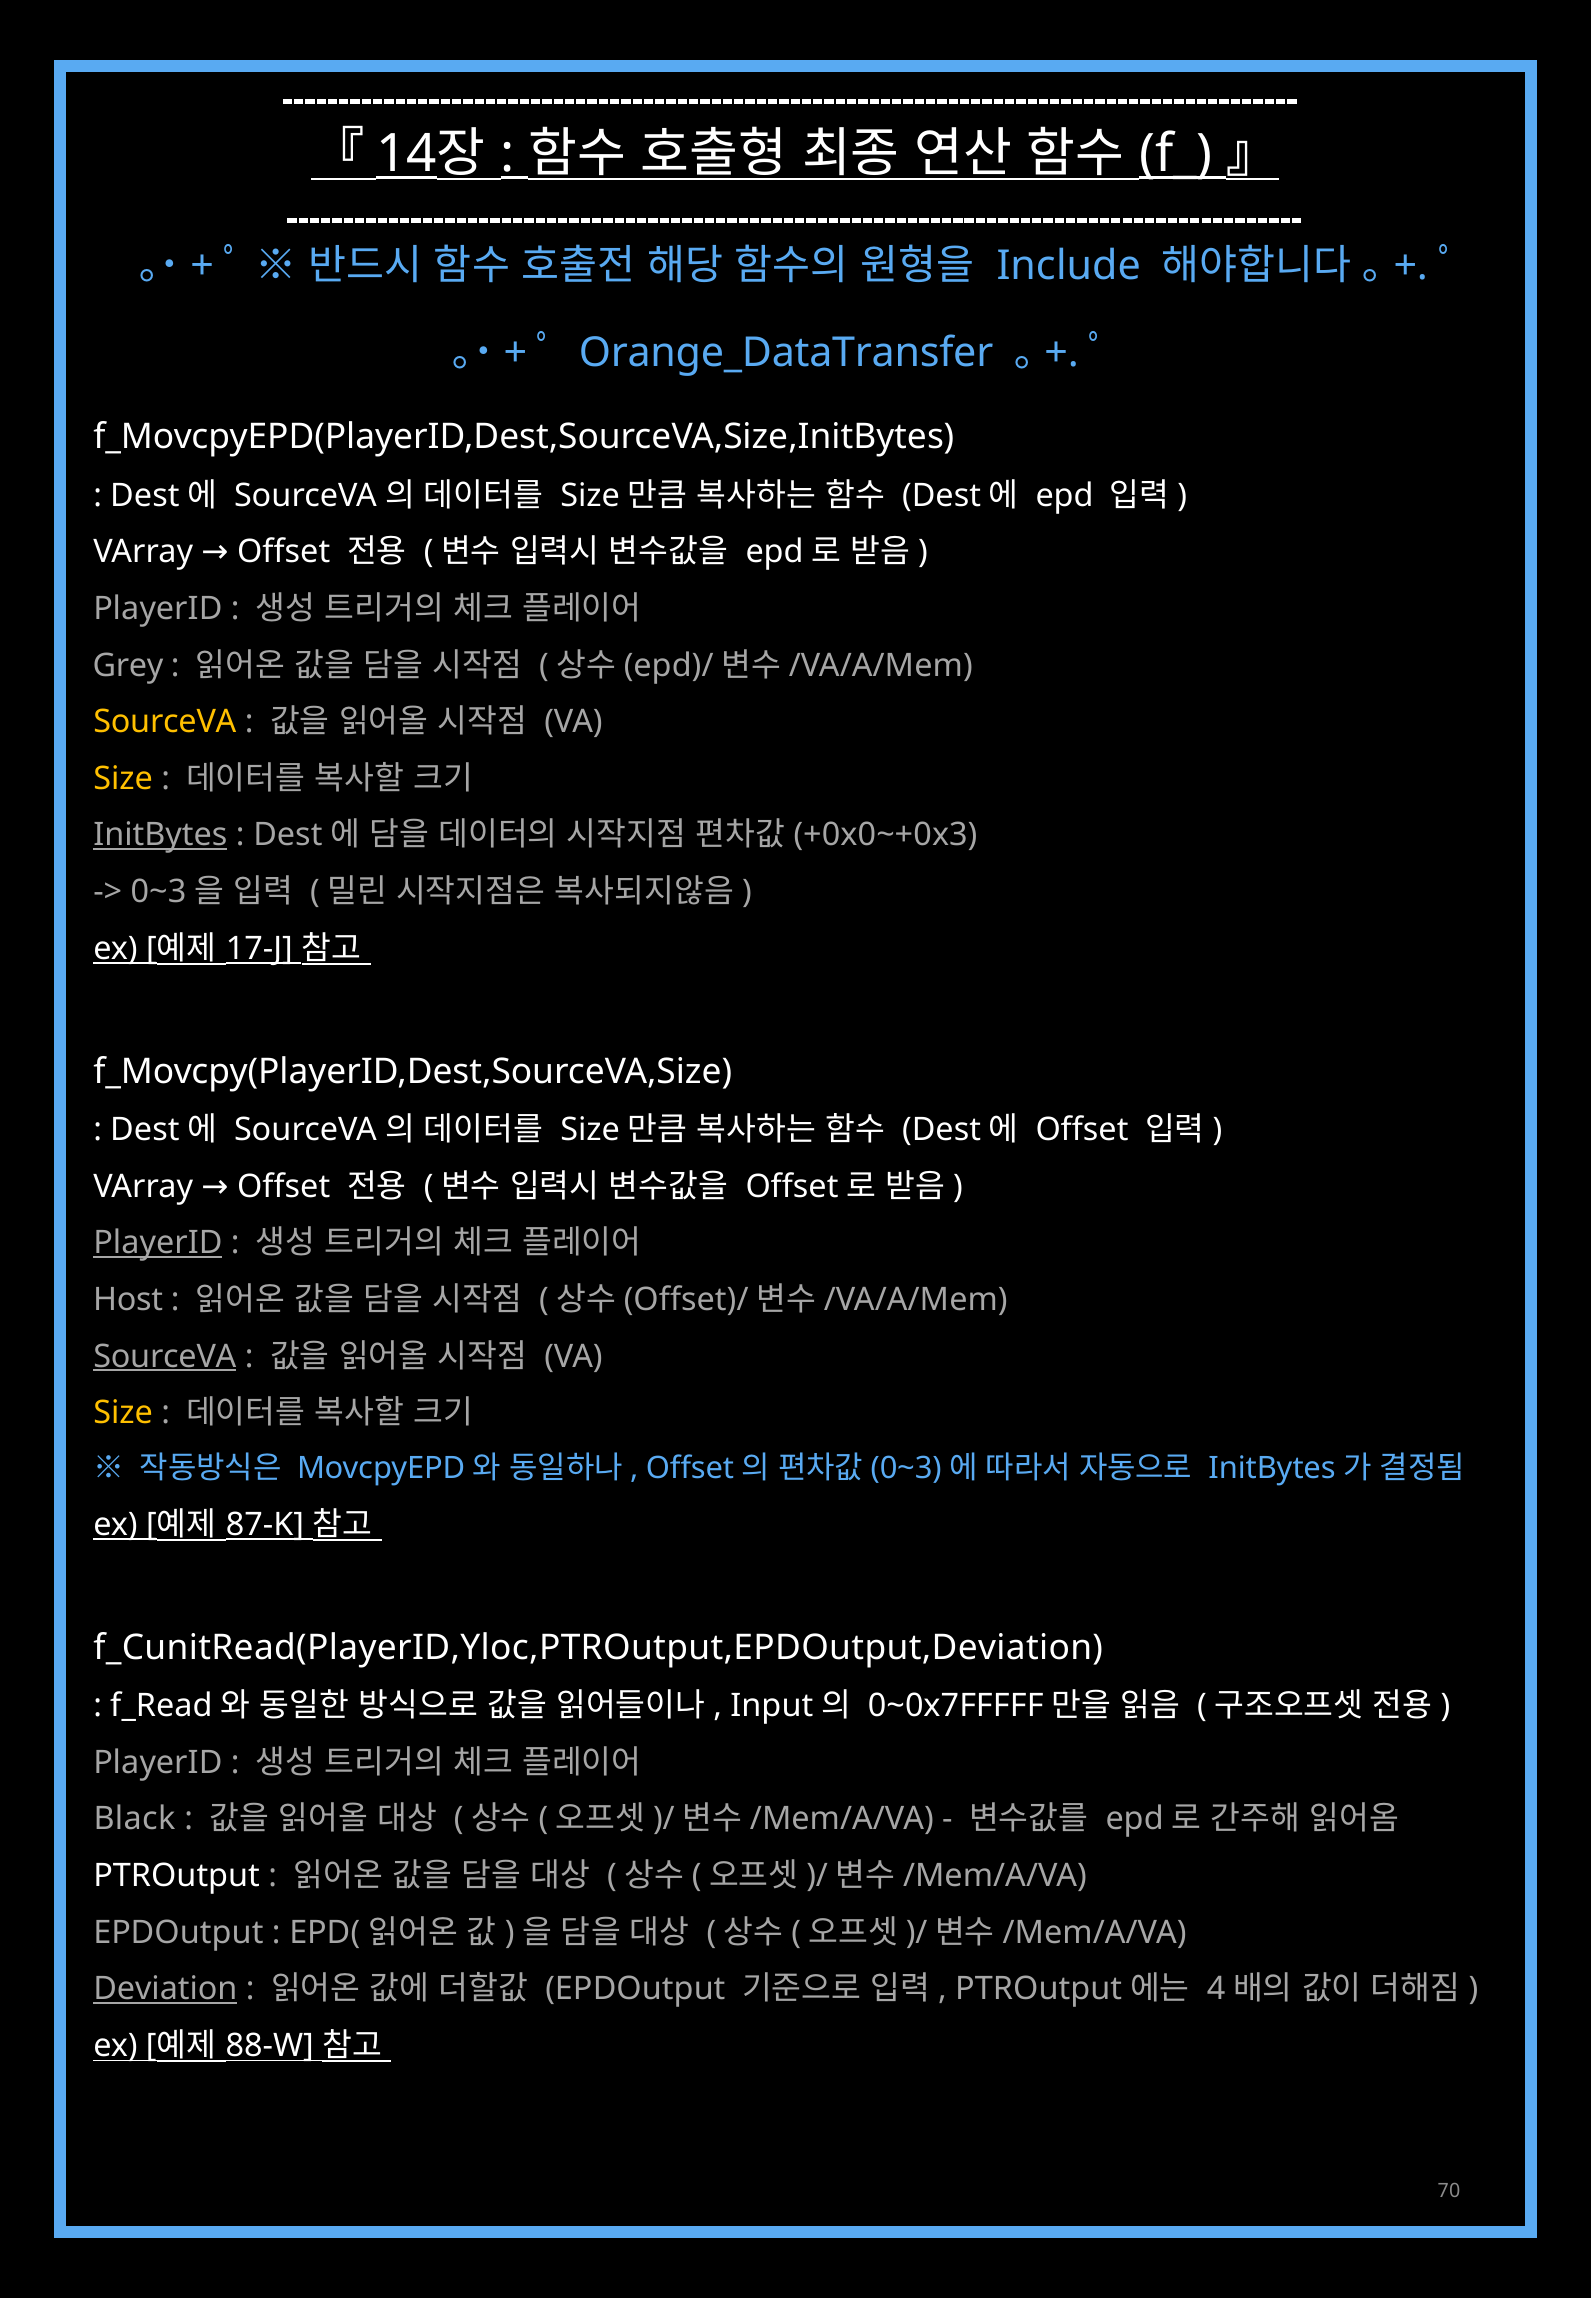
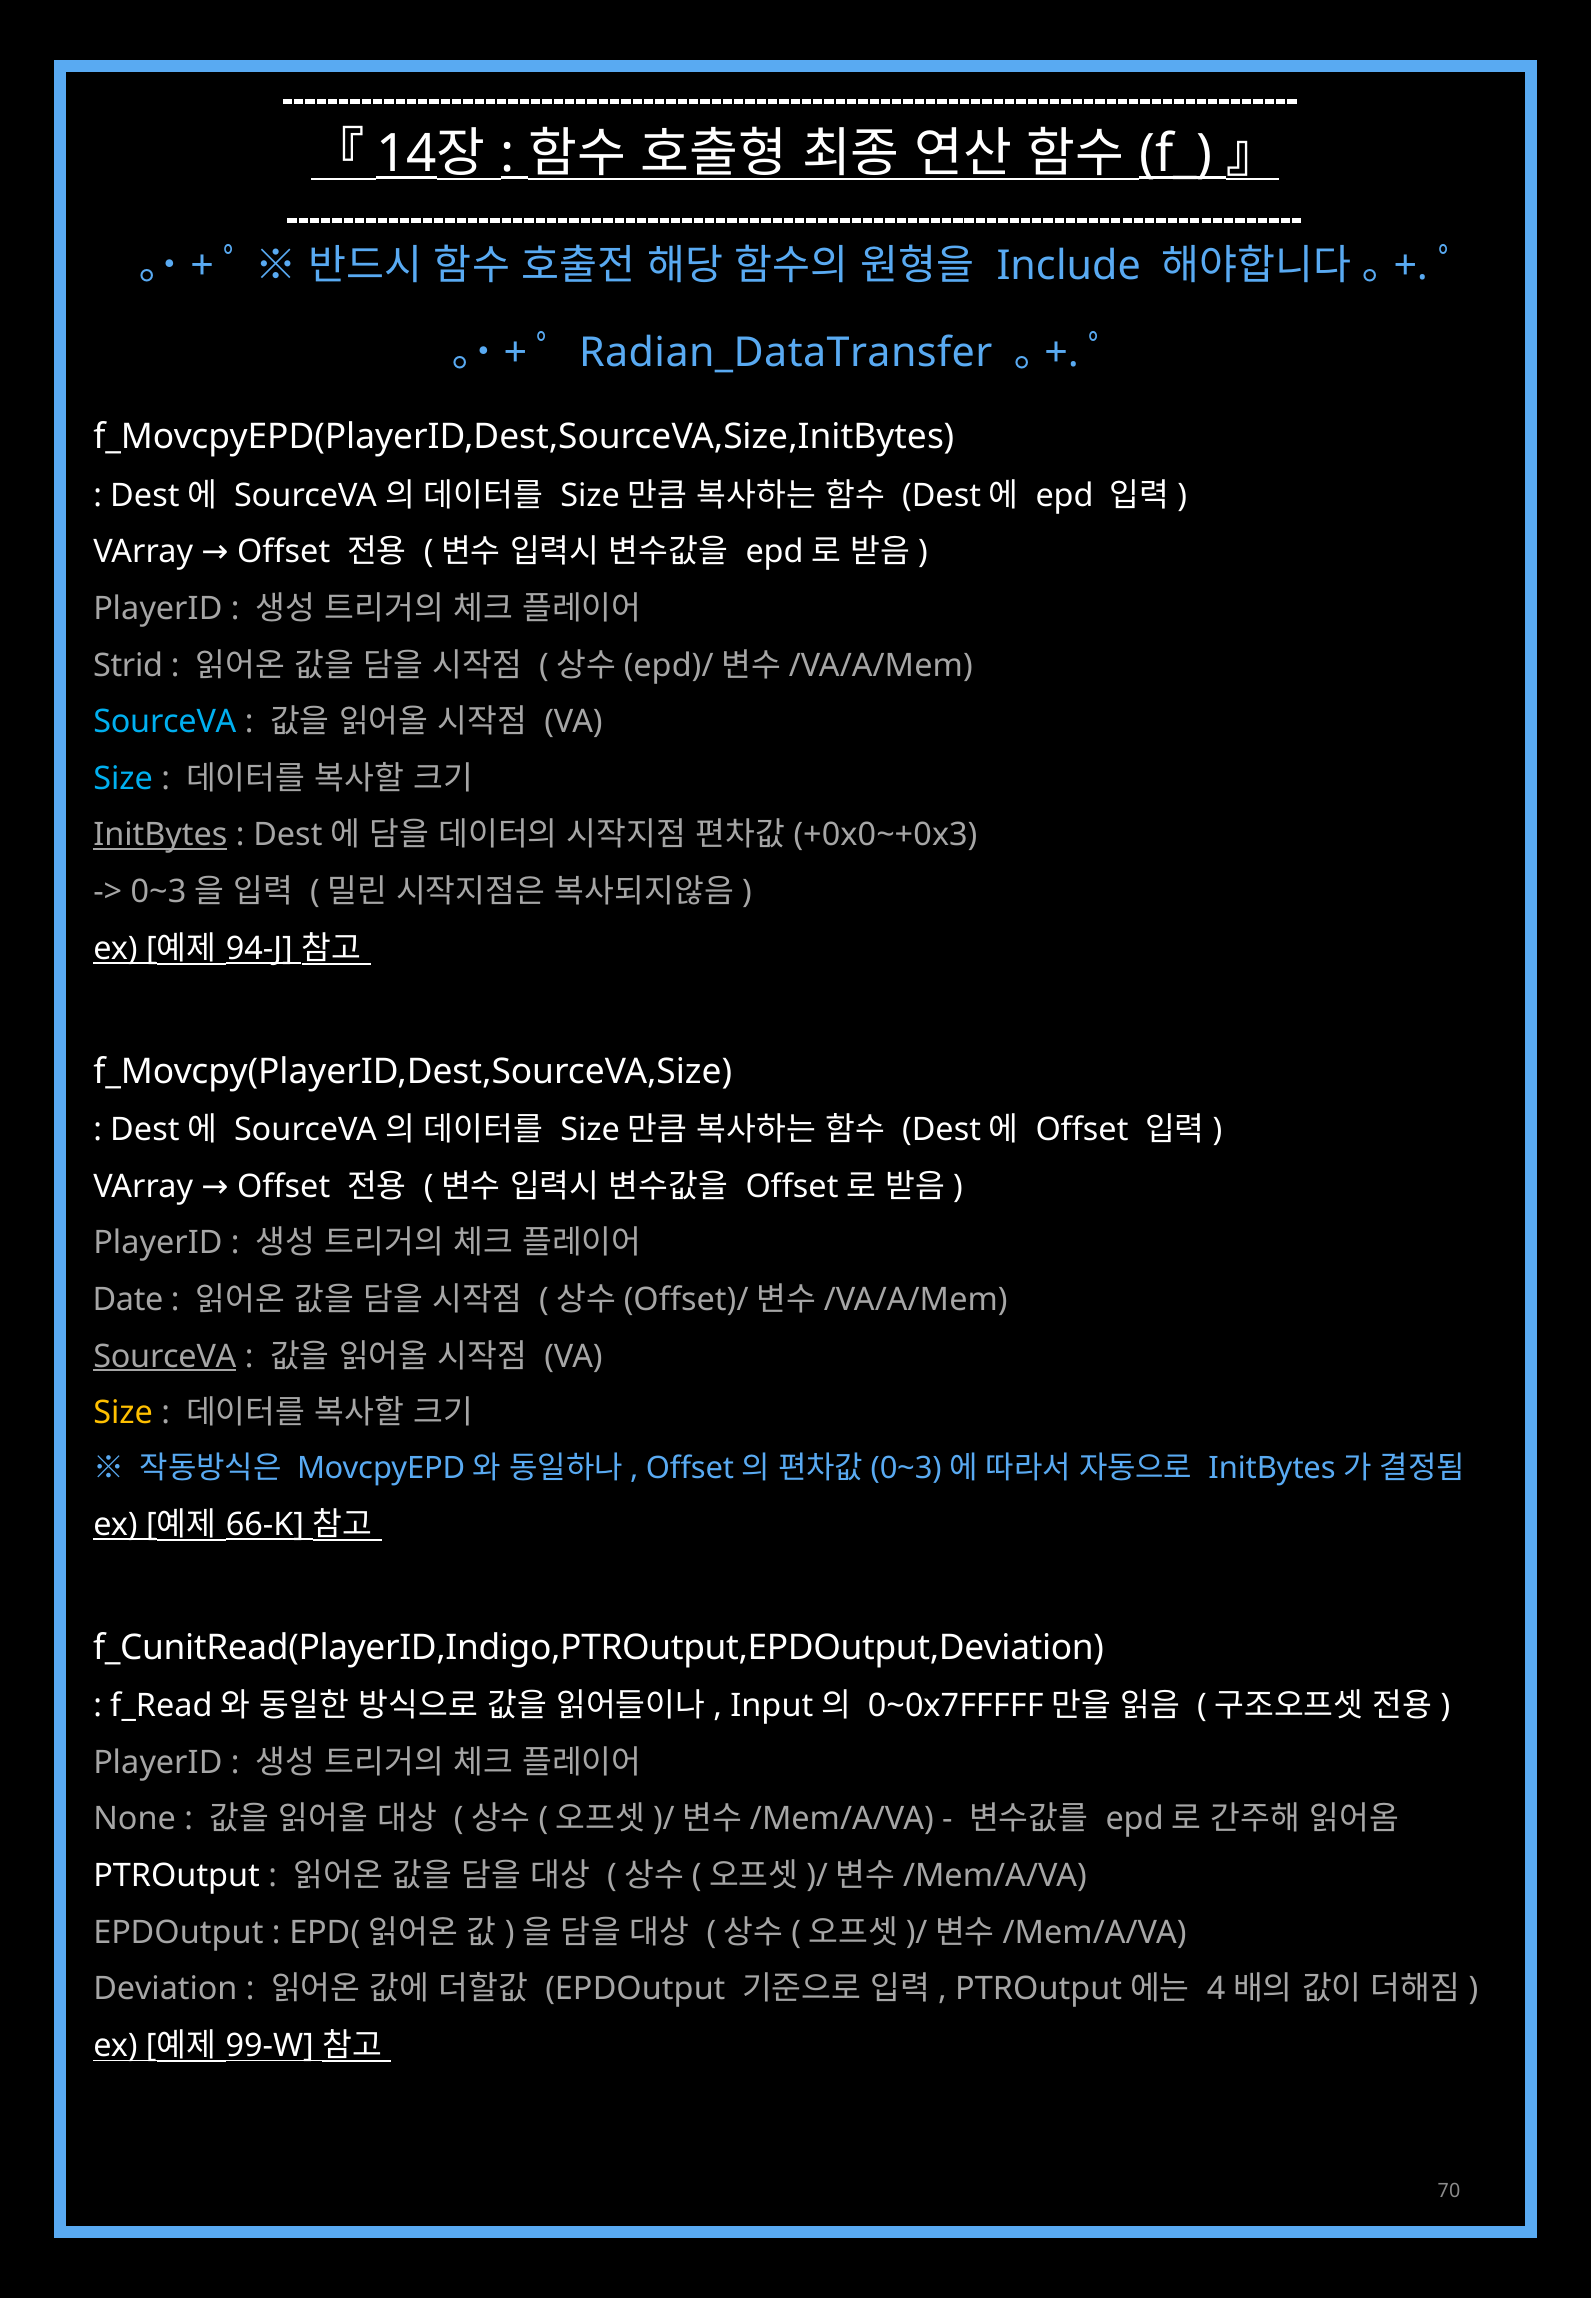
Orange_DataTransfer: Orange_DataTransfer -> Radian_DataTransfer (786, 353)
Grey: Grey -> Strid (128, 665)
SourceVA colour: yellow -> light blue (165, 722)
Size colour: yellow -> light blue (123, 779)
17-J: 17-J -> 94-J (259, 949)
PlayerID underline: present -> none (158, 1243)
Host: Host -> Date (128, 1300)
87-K: 87-K -> 66-K (265, 1525)
f_CunitRead(PlayerID,Yloc,PTROutput,EPDOutput,Deviation: f_CunitRead(PlayerID,Yloc,PTROutput,EPDOutput,Deviation -> f_CunitRead(PlayerID,Indigo,PTROutput,EPDOutput,Deviation (599, 1648)
Black: Black -> None (135, 1819)
Deviation underline: present -> none (165, 1989)
88-W: 88-W -> 99-W (270, 2046)
